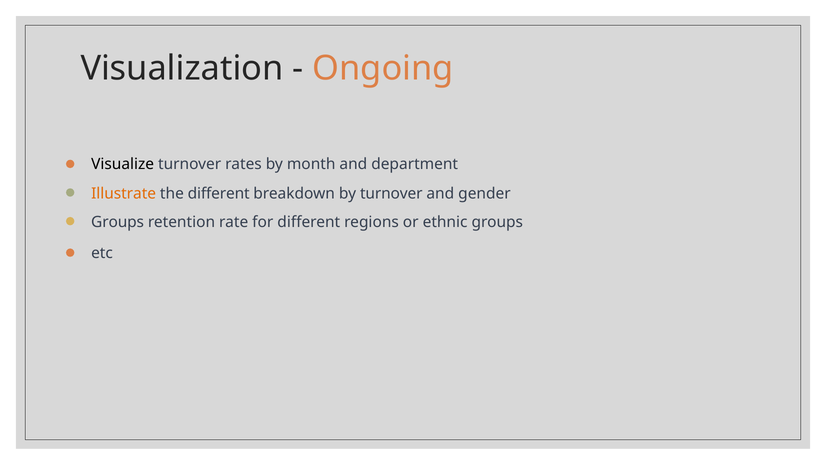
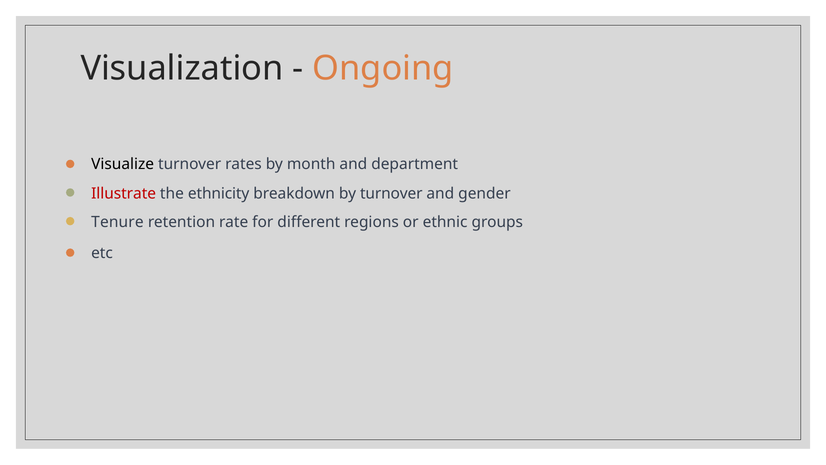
Illustrate colour: orange -> red (124, 193)
the different: different -> ethnicity (219, 193)
Groups: Groups -> Tenure (117, 222)
